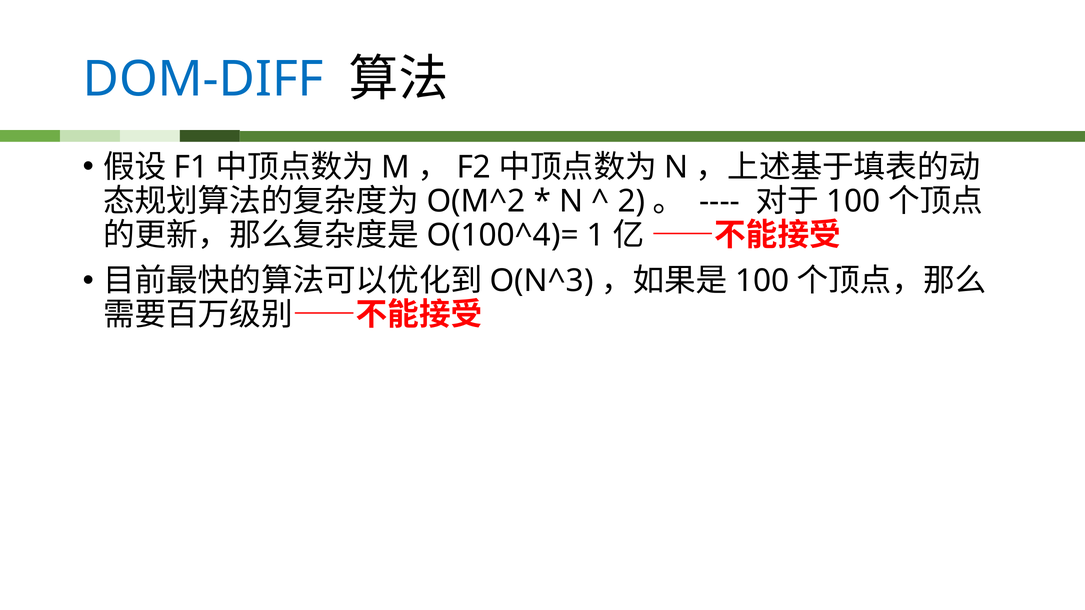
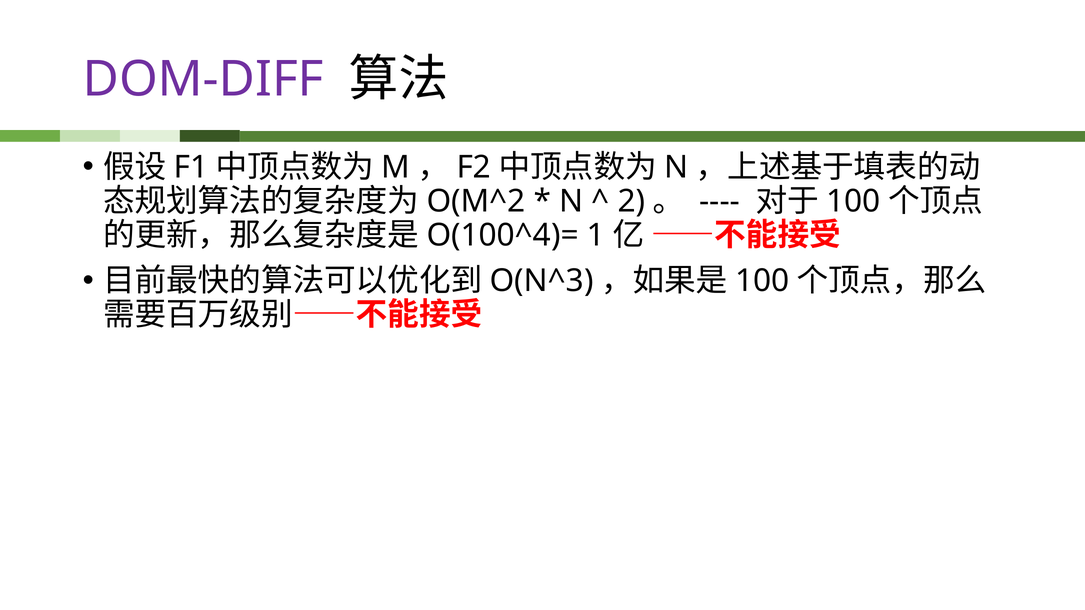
DOM-DIFF colour: blue -> purple (203, 79)
